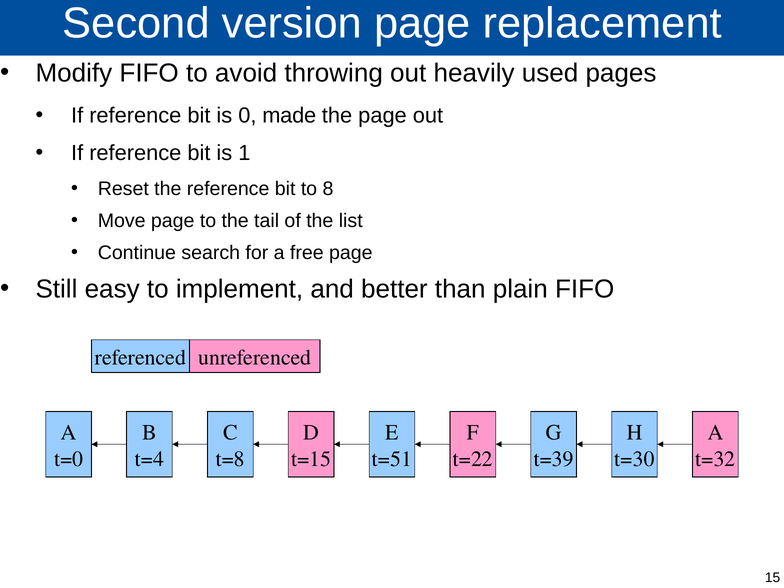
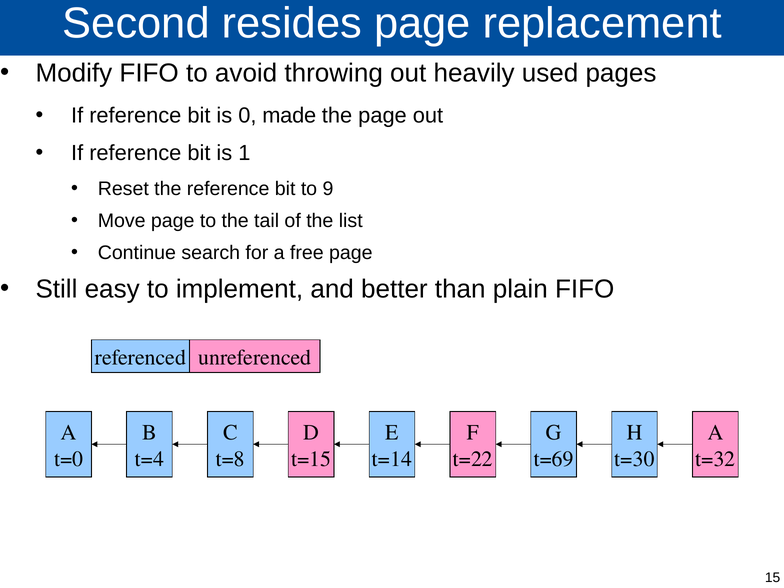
version: version -> resides (292, 23)
8: 8 -> 9 (328, 189)
t=51: t=51 -> t=14 (392, 459)
t=39: t=39 -> t=69 (554, 459)
